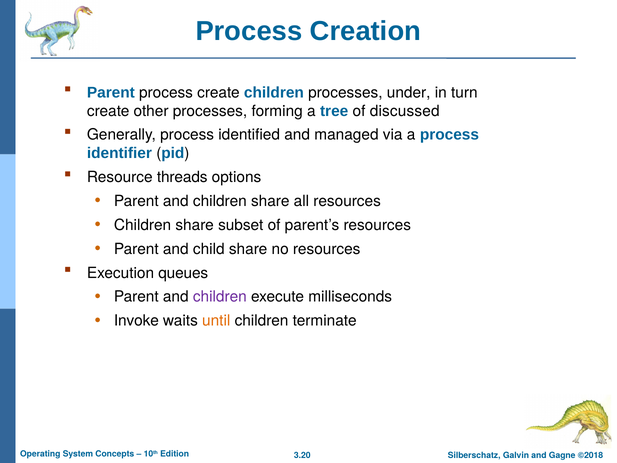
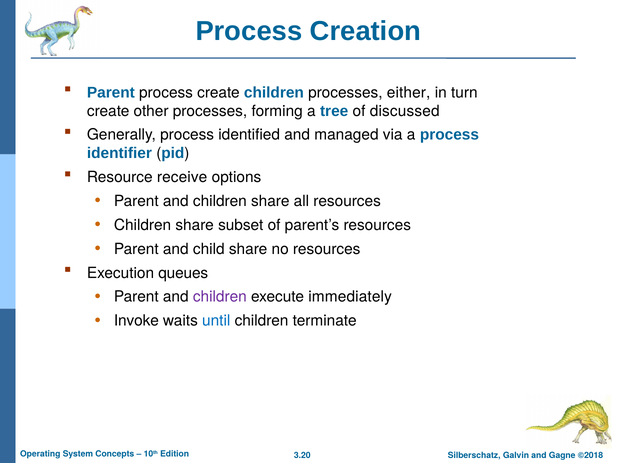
under: under -> either (409, 92)
threads: threads -> receive (182, 177)
milliseconds: milliseconds -> immediately (350, 297)
until colour: orange -> blue (216, 321)
